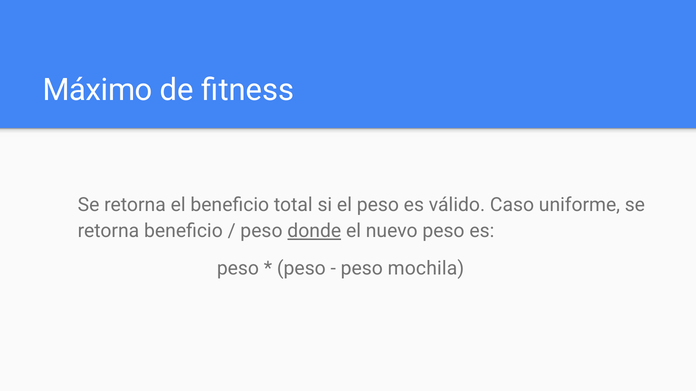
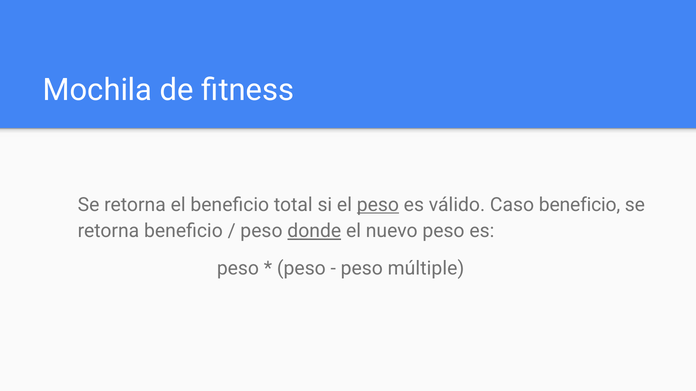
Máximo: Máximo -> Mochila (98, 90)
peso underline: none -> present (378, 205)
Caso uniforme: uniforme -> beneficio (580, 205)
mochila: mochila -> múltiple (426, 269)
